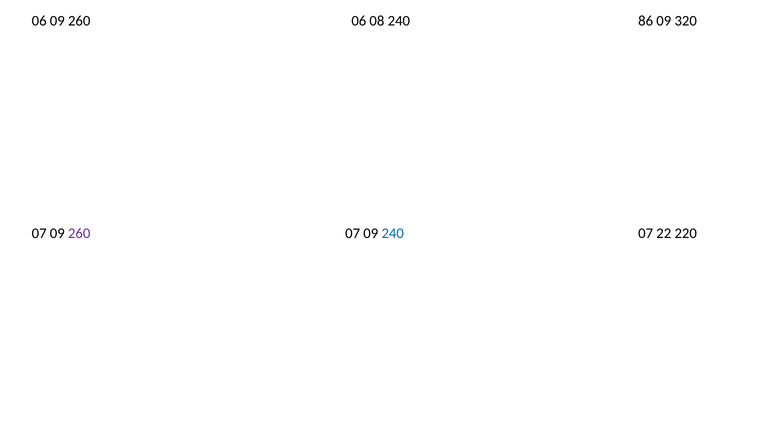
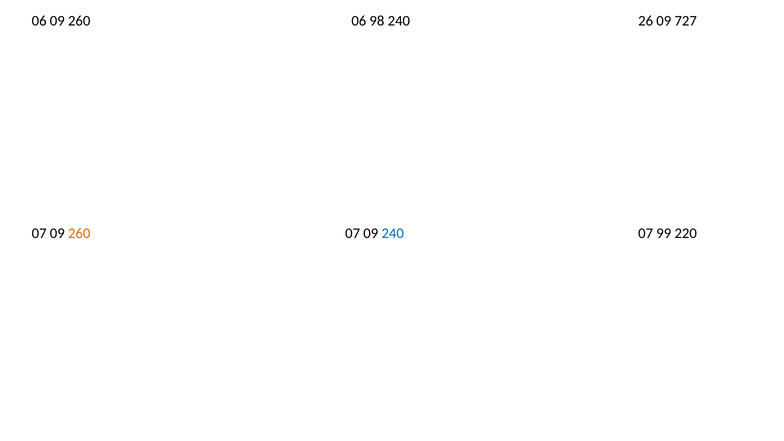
08: 08 -> 98 (377, 21)
86: 86 -> 26 (646, 21)
320: 320 -> 727 (686, 21)
260 colour: purple -> orange (79, 233)
22: 22 -> 99 (664, 233)
